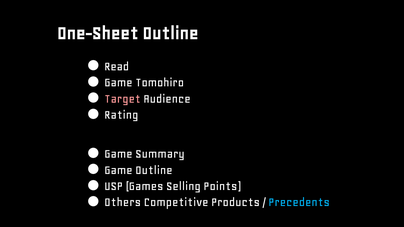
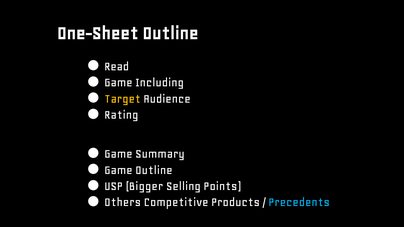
Tomohiro: Tomohiro -> Including (160, 82)
Target colour: pink -> yellow (122, 98)
Games: Games -> Bigger (144, 186)
